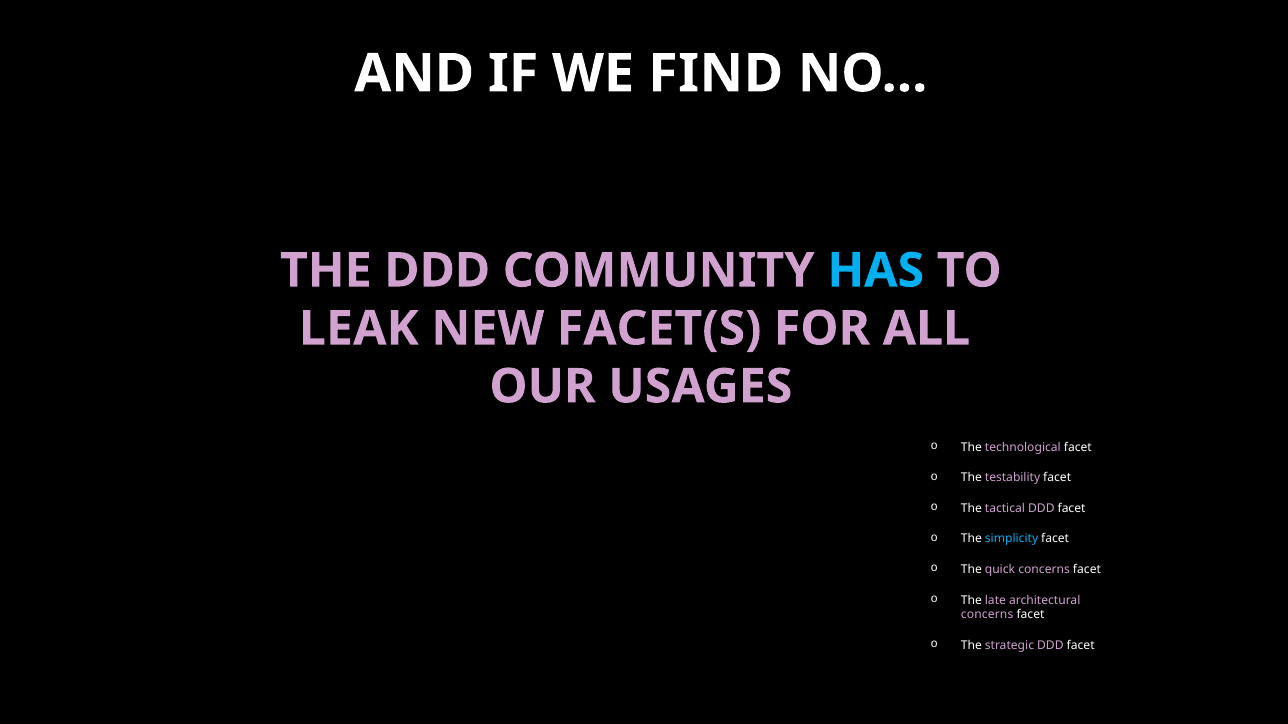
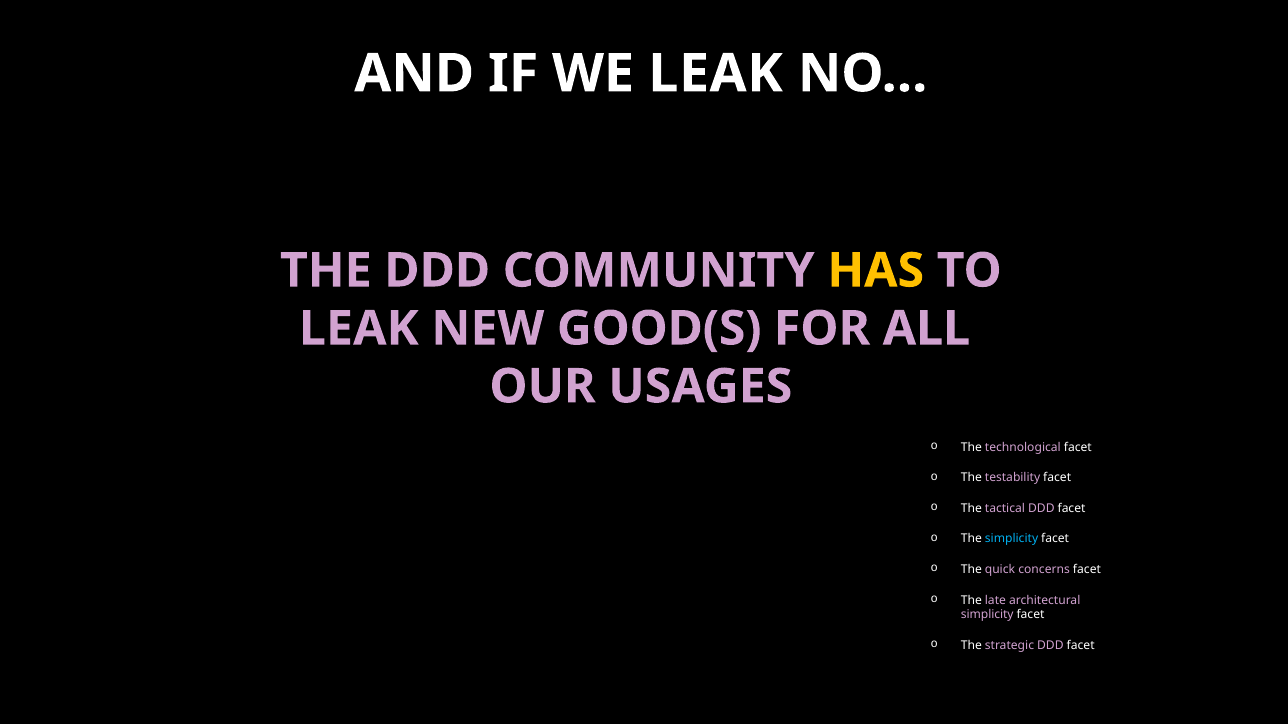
WE FIND: FIND -> LEAK (716, 74)
HAS colour: light blue -> yellow (876, 271)
FACET(S: FACET(S -> GOOD(S (659, 329)
concerns: concerns -> simplicity (987, 615)
